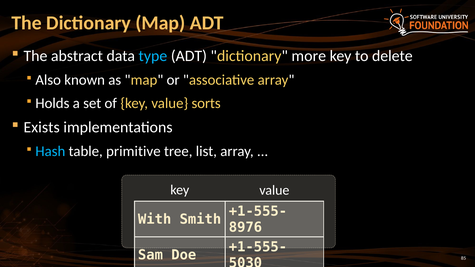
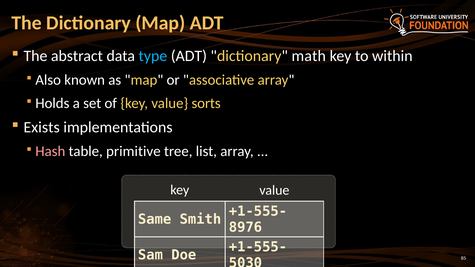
more: more -> math (309, 56)
delete: delete -> within (392, 56)
Hash colour: light blue -> pink (50, 151)
With: With -> Same (155, 219)
